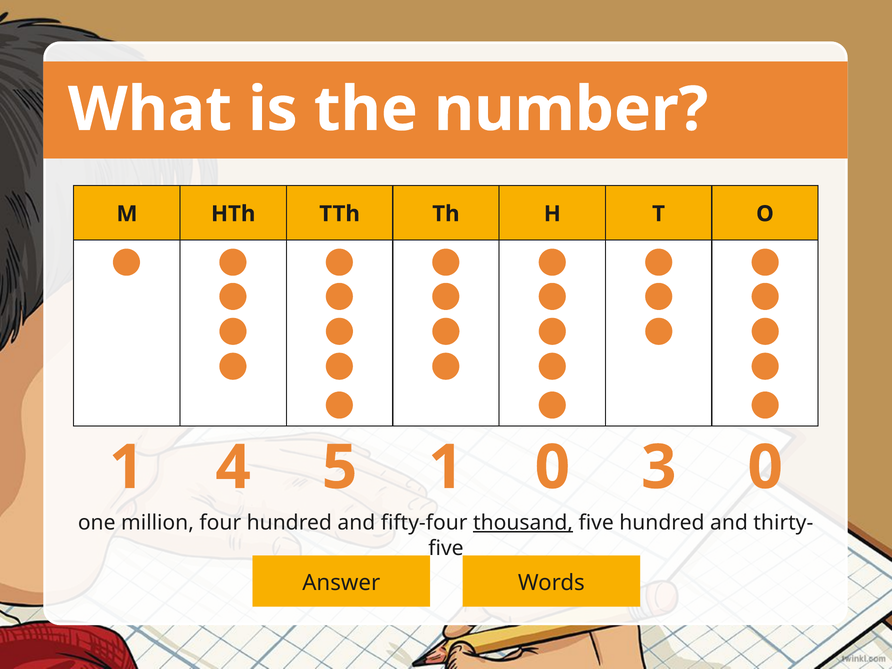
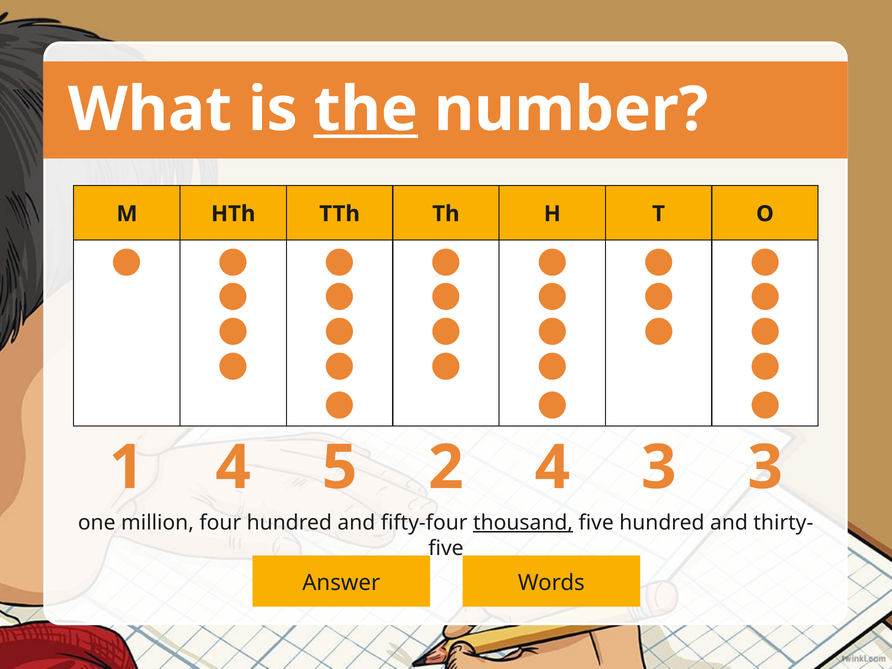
the underline: none -> present (366, 110)
5 1: 1 -> 2 (446, 468)
4 0: 0 -> 4 (552, 468)
3 0: 0 -> 3 (765, 468)
